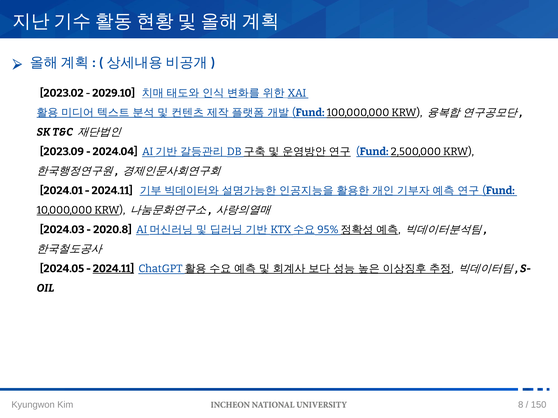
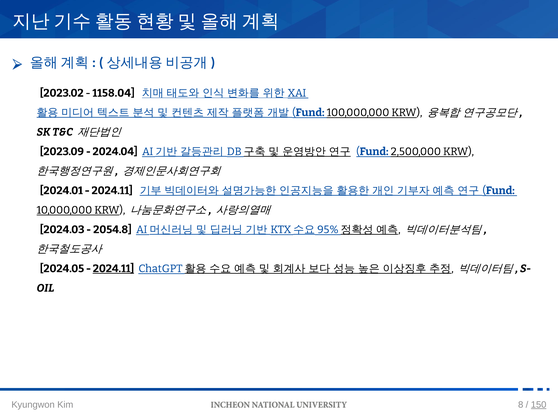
2029.10: 2029.10 -> 1158.04 (114, 93)
2020.8: 2020.8 -> 2054.8 (113, 230)
150 underline: none -> present (539, 405)
